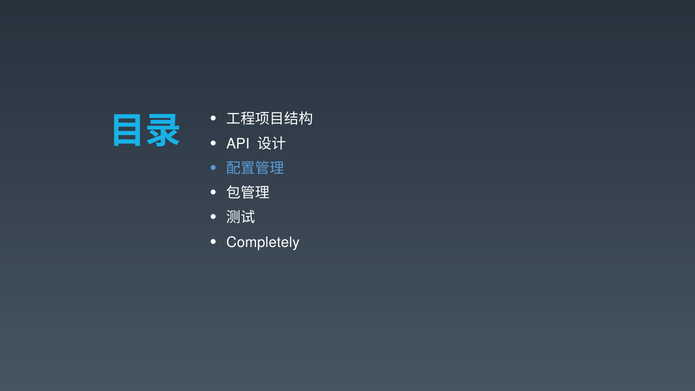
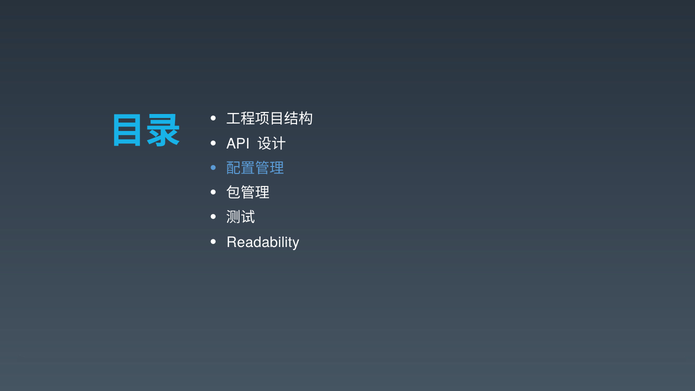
Completely: Completely -> Readability (263, 242)
